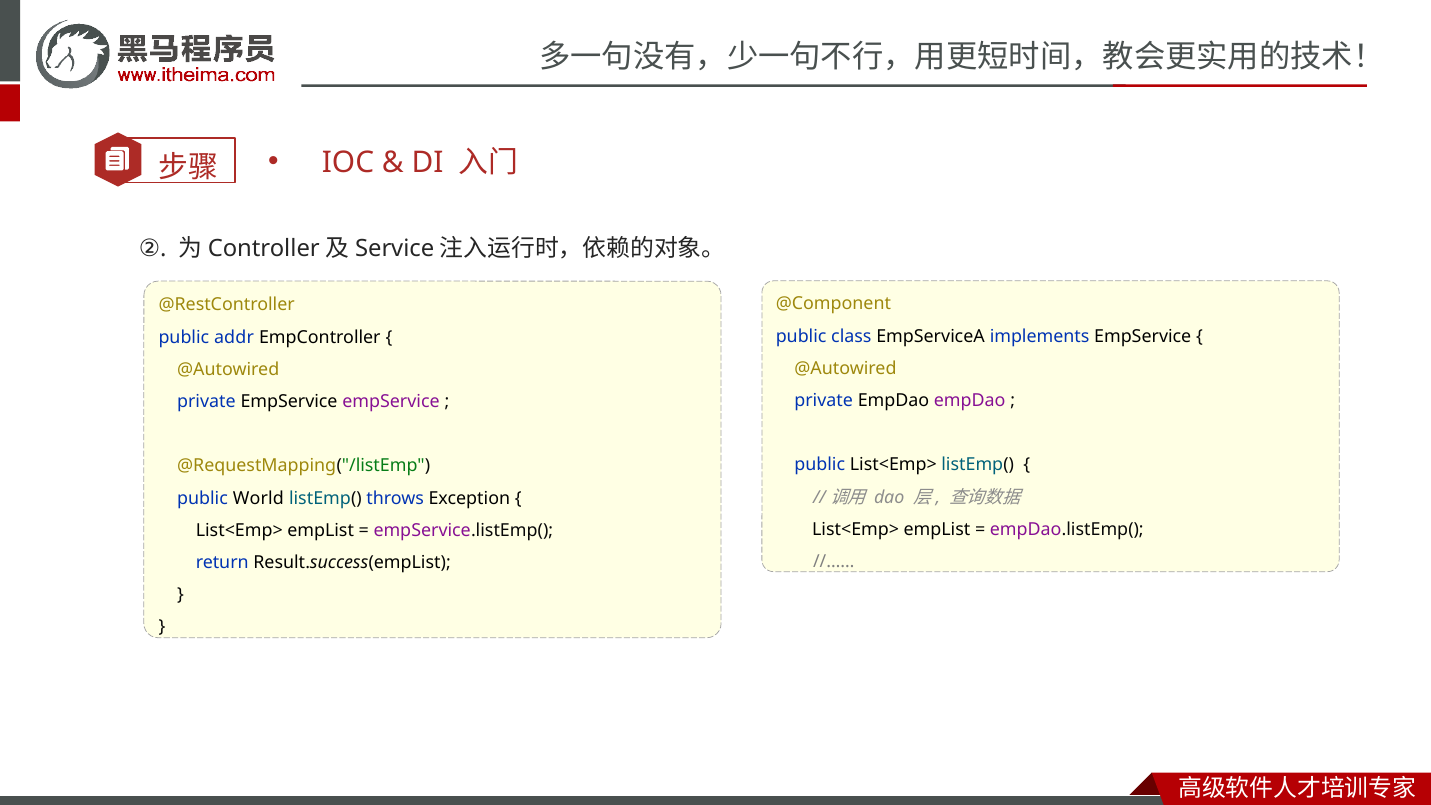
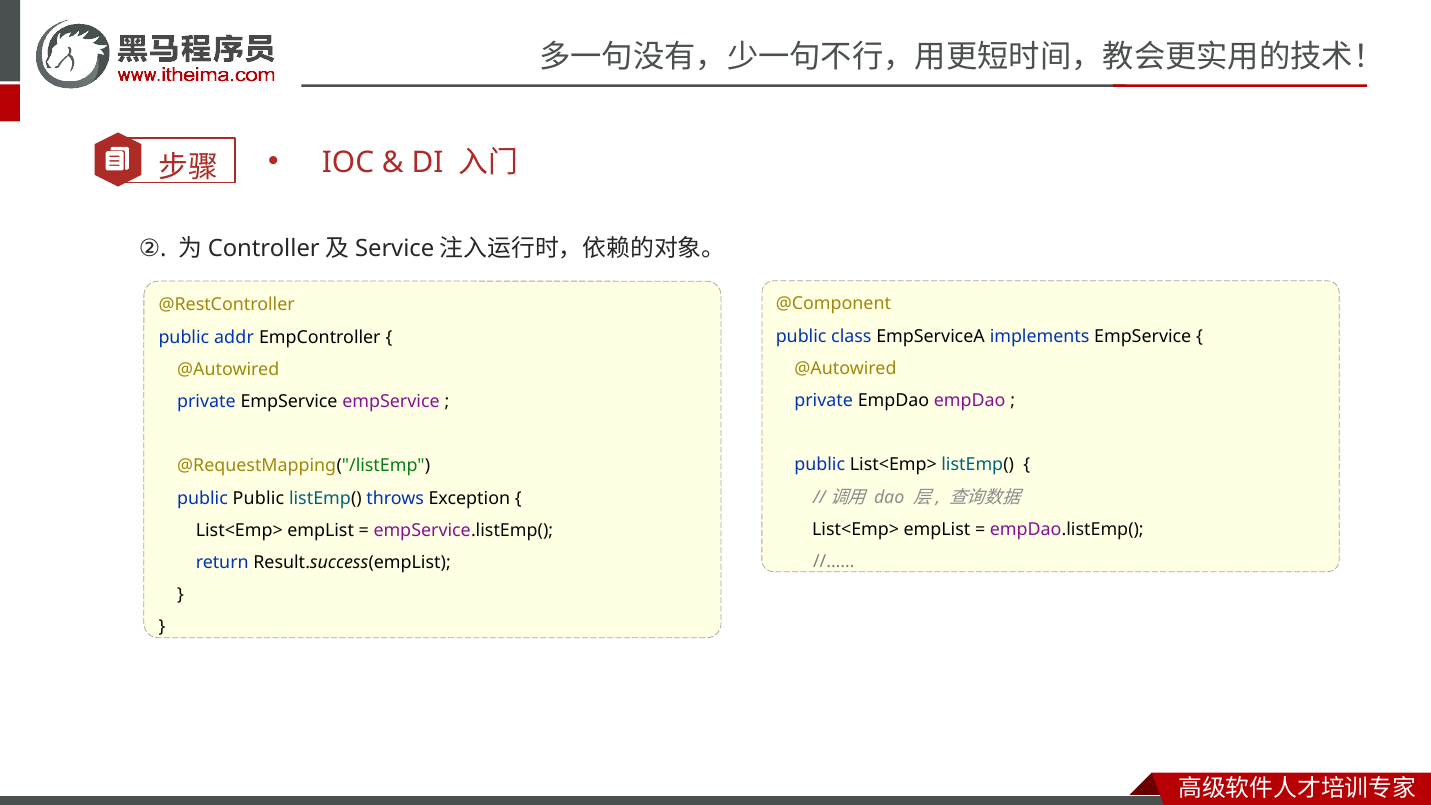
public World: World -> Public (258, 498)
